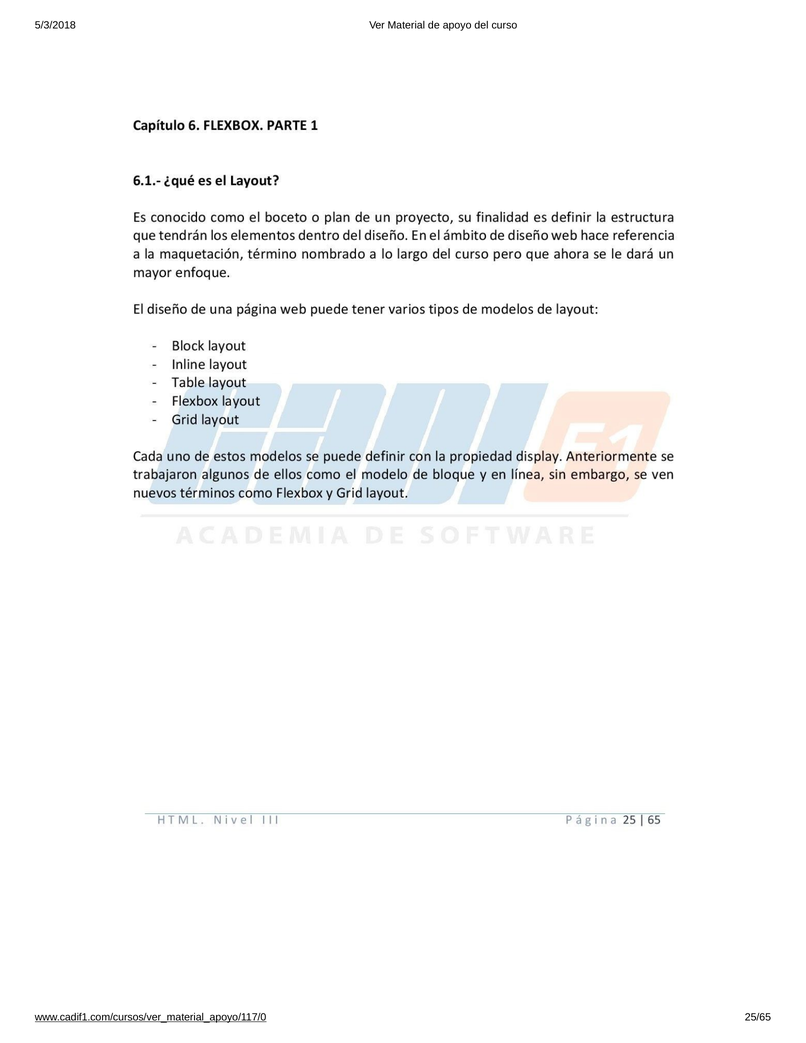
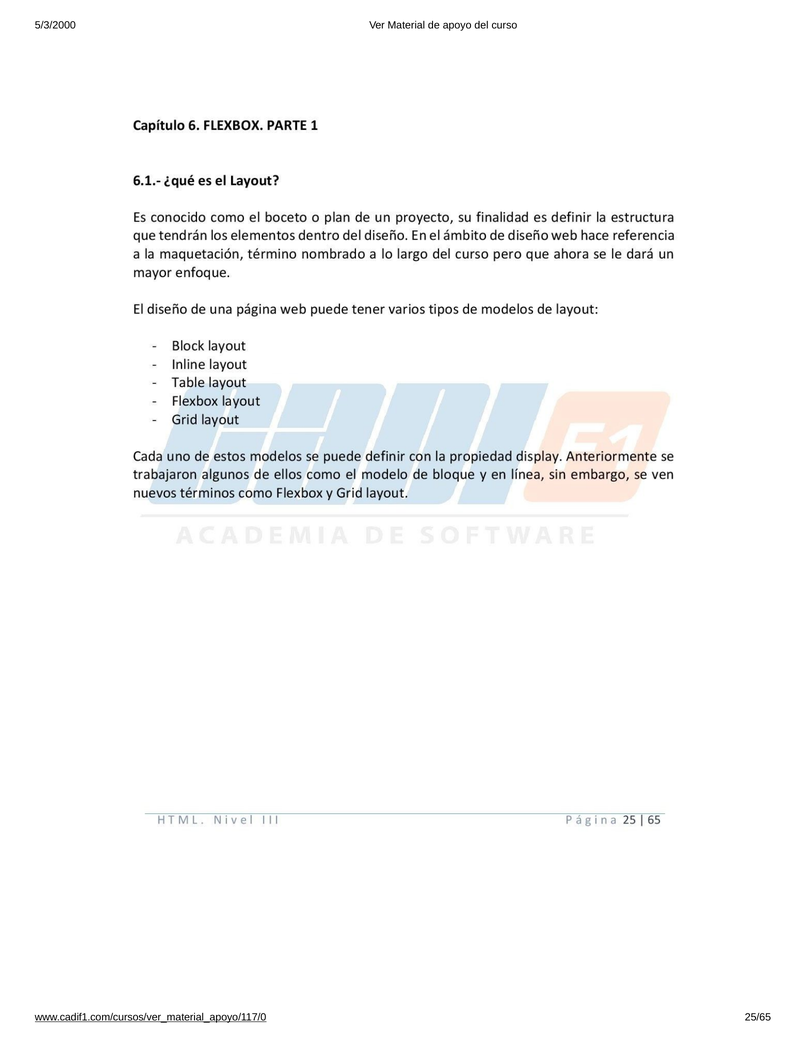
5/3/2018: 5/3/2018 -> 5/3/2000 (55, 25)
